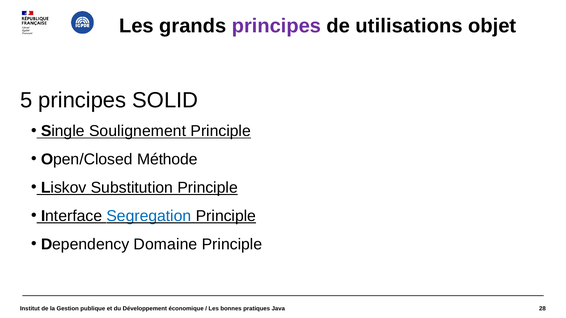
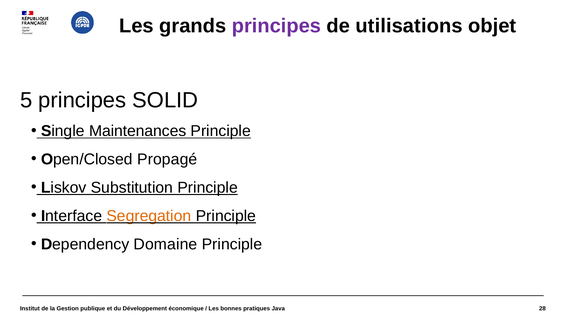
Soulignement: Soulignement -> Maintenances (138, 131)
Méthode: Méthode -> Propagé (167, 160)
Segregation colour: blue -> orange (149, 216)
